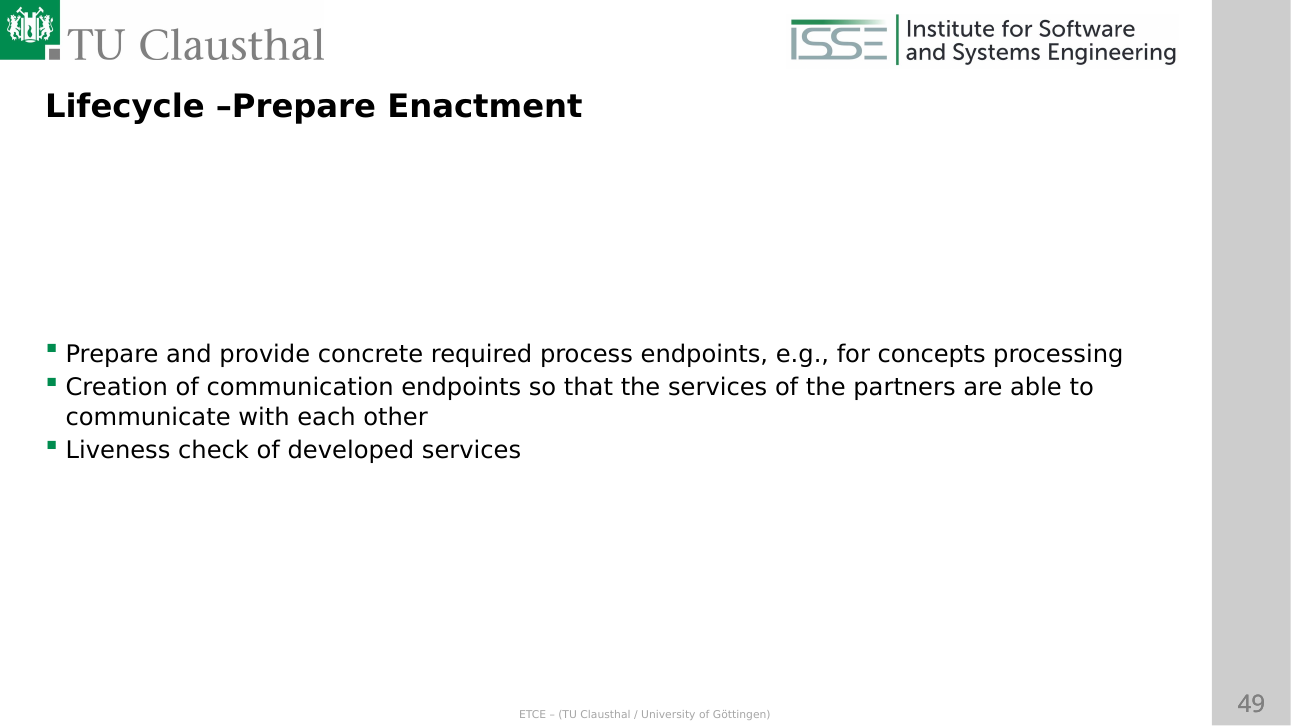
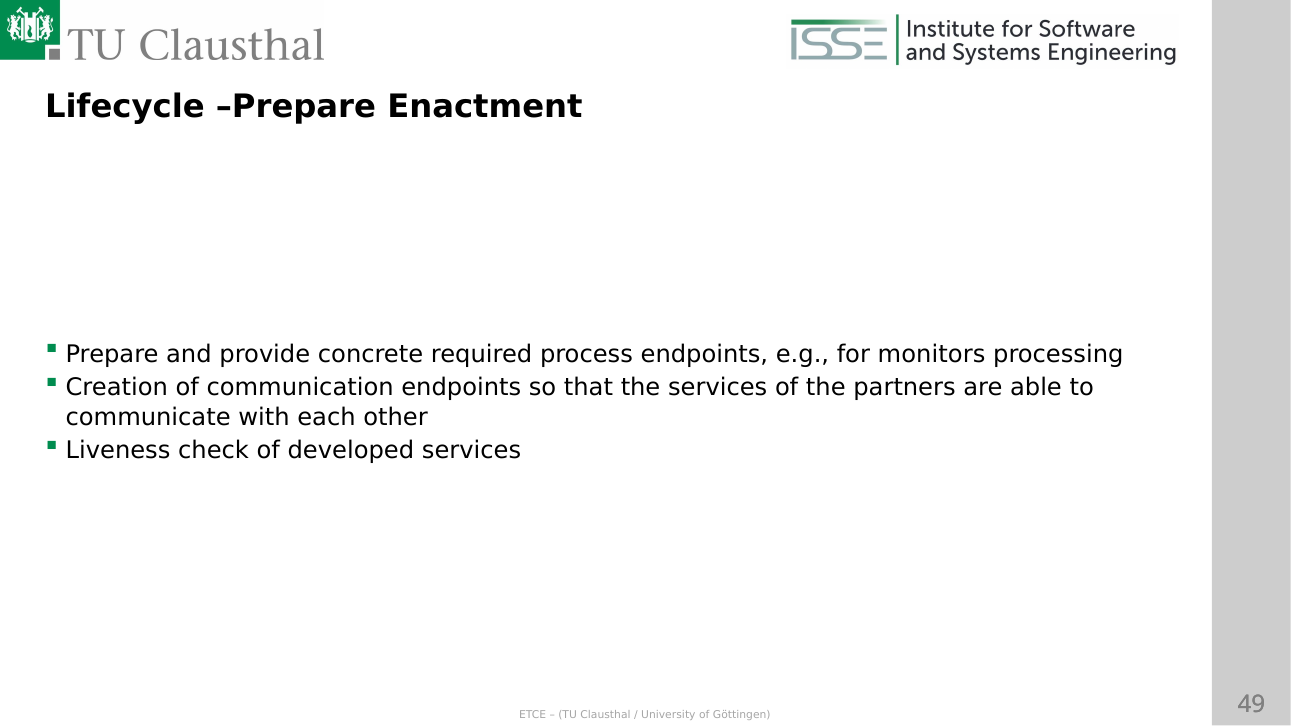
concepts: concepts -> monitors (932, 354)
